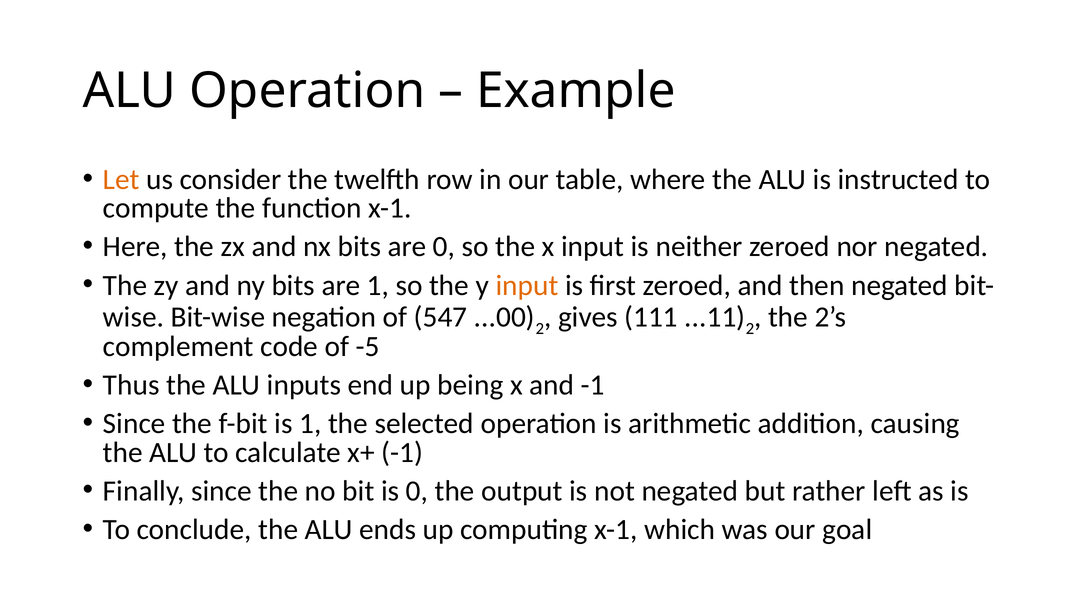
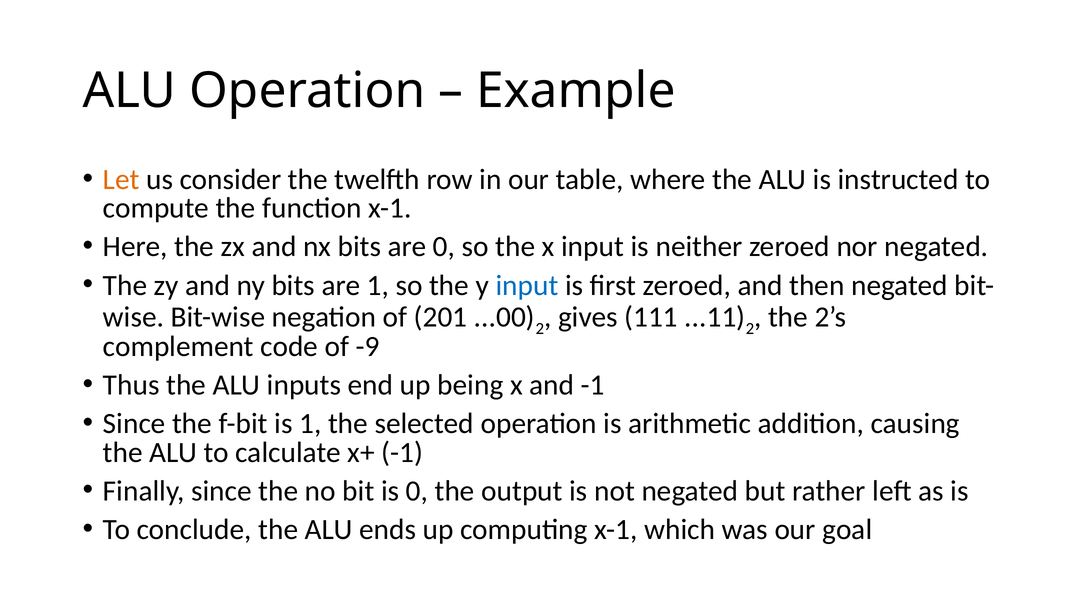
input colour: orange -> blue (527, 285)
547: 547 -> 201 (441, 317)
-5: -5 -> -9 (368, 346)
